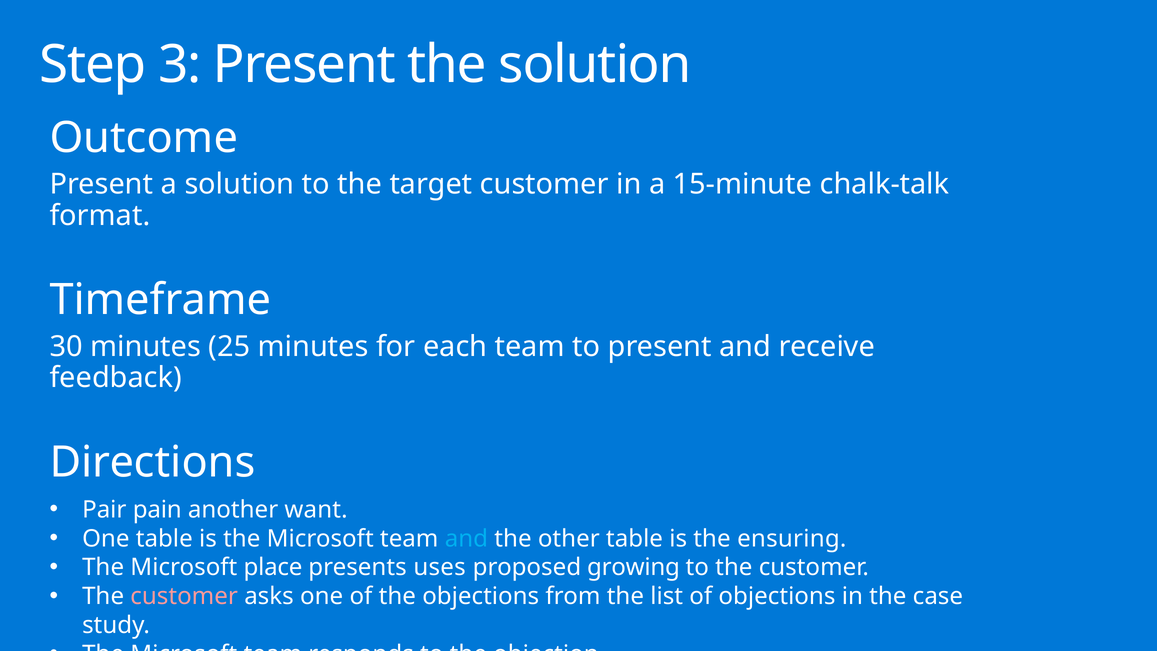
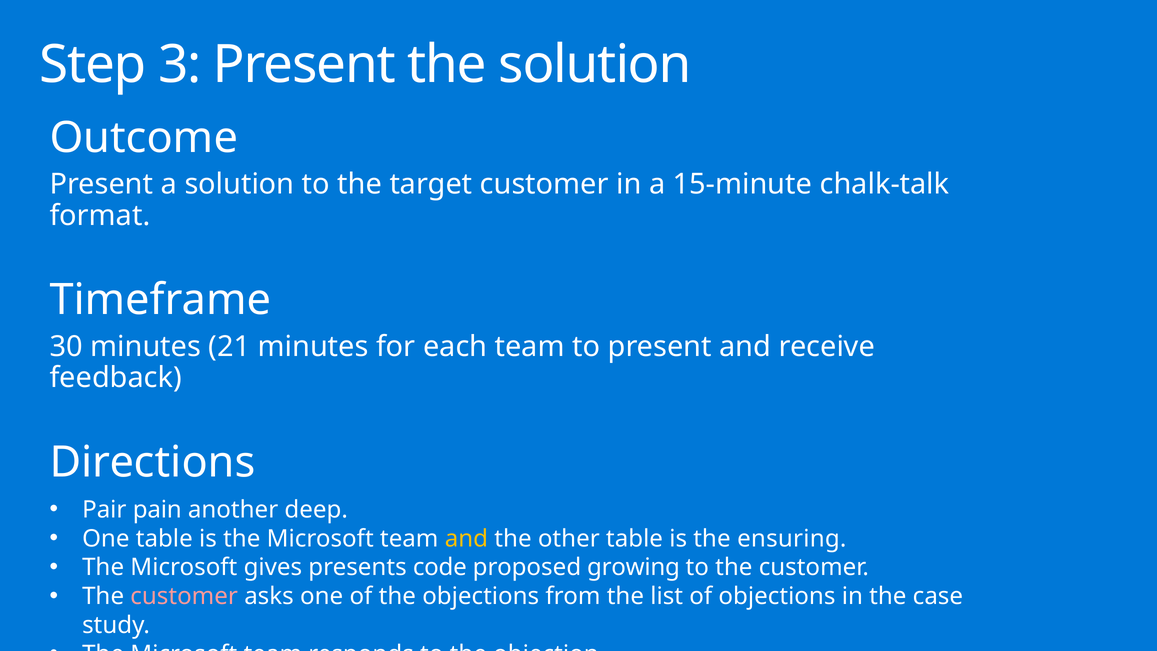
25: 25 -> 21 (229, 346)
want: want -> deep (316, 509)
and colour: light blue -> yellow (466, 538)
Microsoft place: place -> gives (273, 567)
uses: uses -> code (440, 567)
